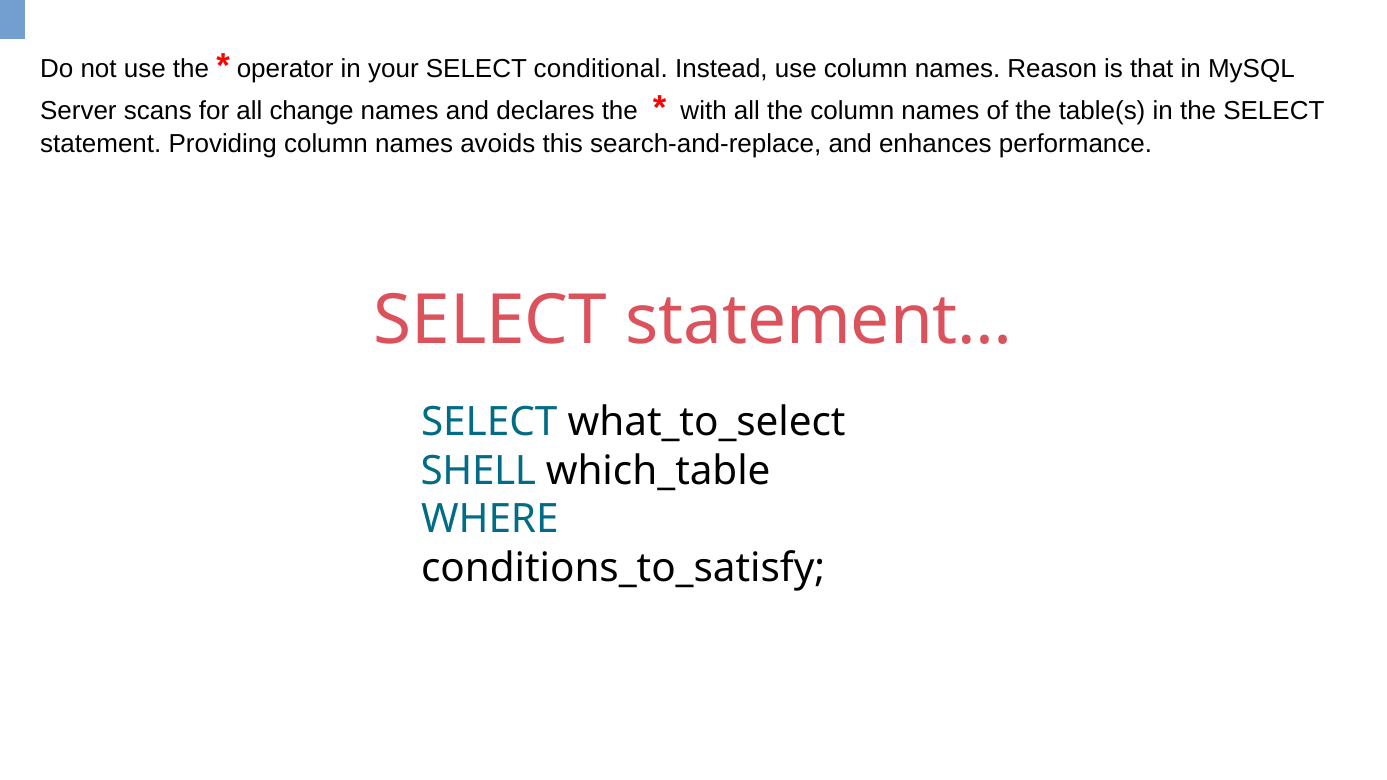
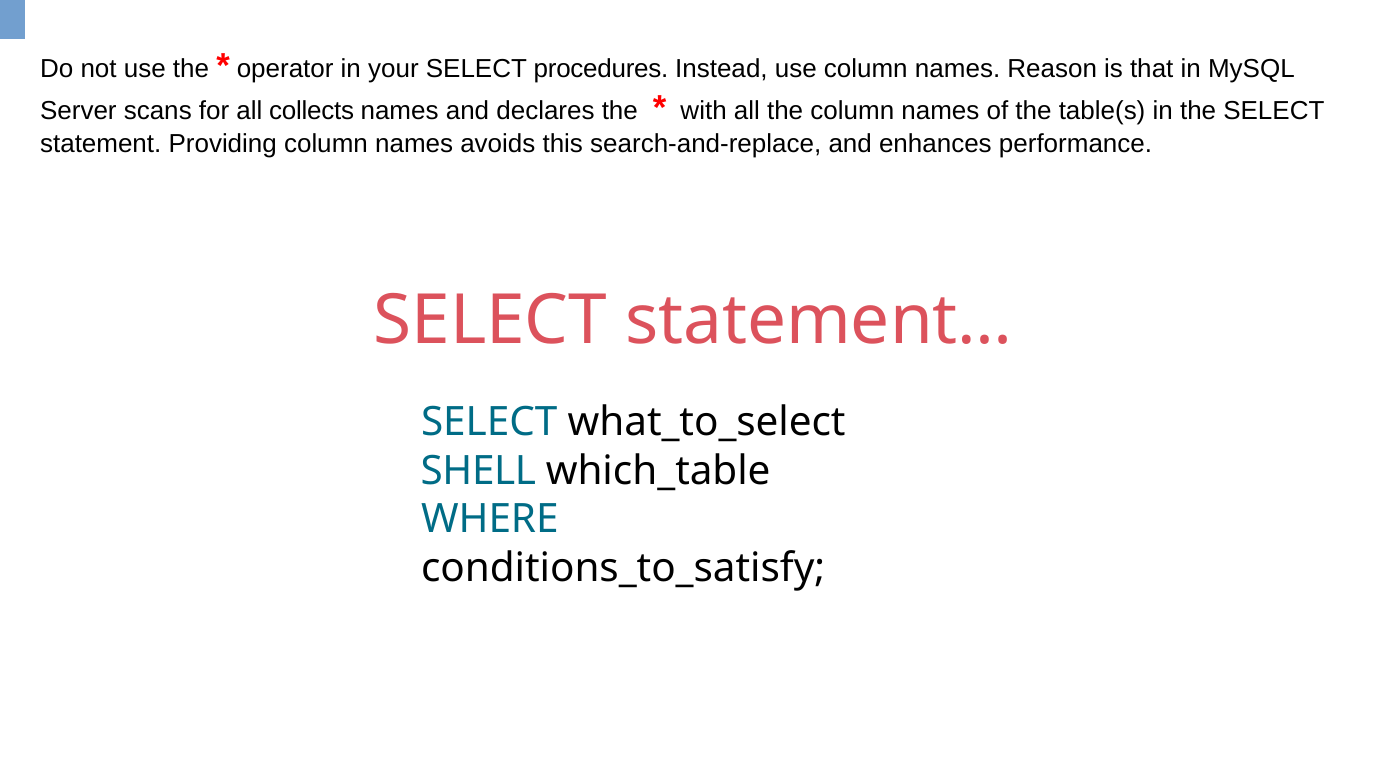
conditional: conditional -> procedures (601, 69)
change: change -> collects (312, 111)
